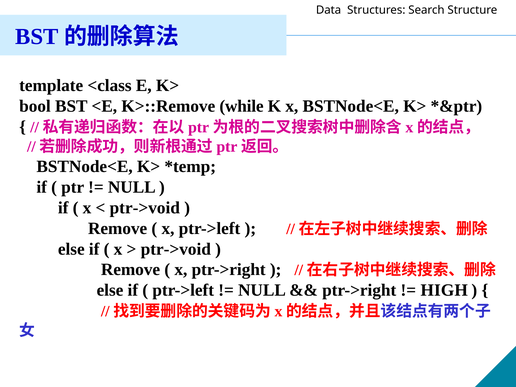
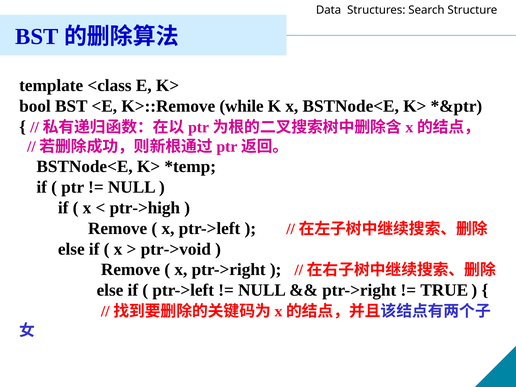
ptr->void: ptr->void -> ptr->high (145, 208)
HIGH: HIGH -> TRUE (444, 290)
